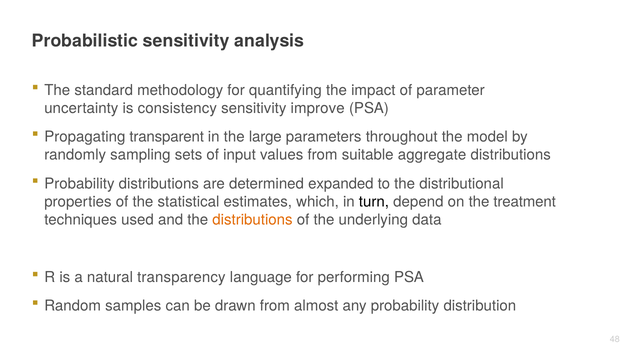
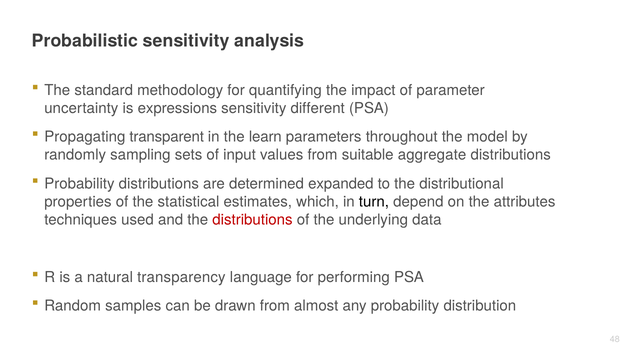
consistency: consistency -> expressions (177, 108)
improve: improve -> different (318, 108)
large: large -> learn (265, 137)
treatment: treatment -> attributes (525, 202)
distributions colour: orange -> red (252, 220)
